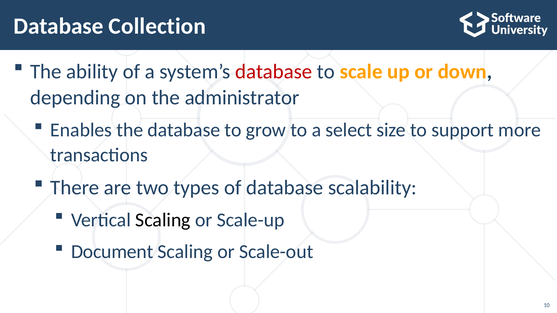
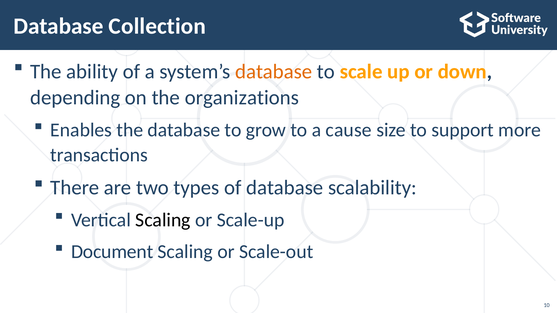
database colour: red -> orange (274, 72)
administrator: administrator -> organizations (242, 98)
select: select -> cause (349, 130)
